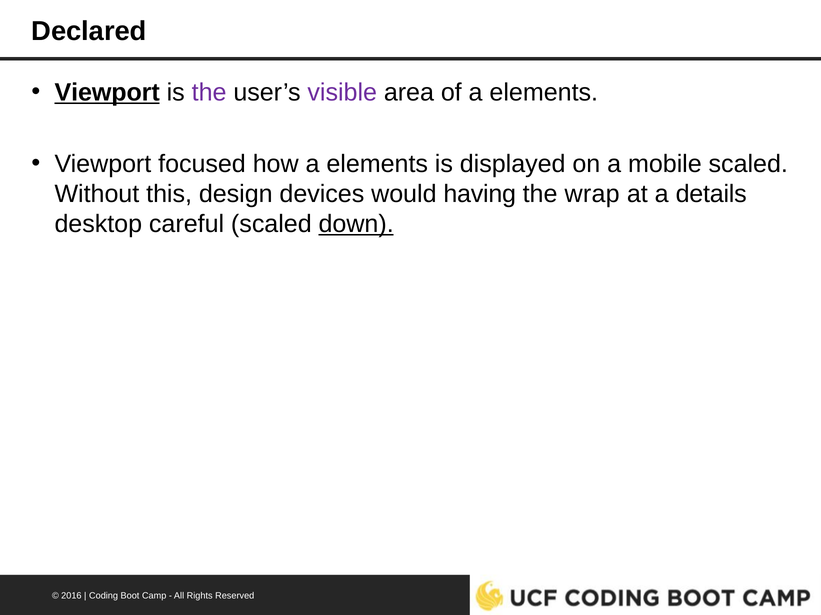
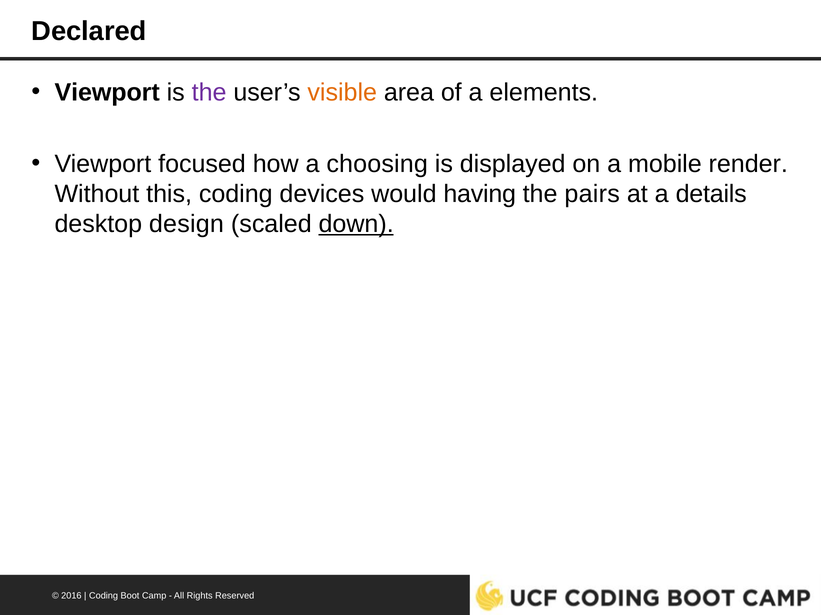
Viewport underline: present -> none (107, 93)
visible colour: purple -> orange (342, 93)
how a elements: elements -> choosing (377, 164)
mobile scaled: scaled -> render (748, 164)
this design: design -> coding (236, 194)
wrap: wrap -> pairs (592, 194)
careful: careful -> design (186, 224)
